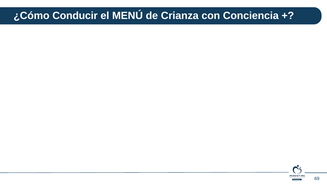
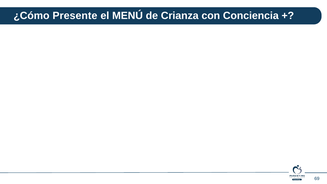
Conducir: Conducir -> Presente (75, 16)
